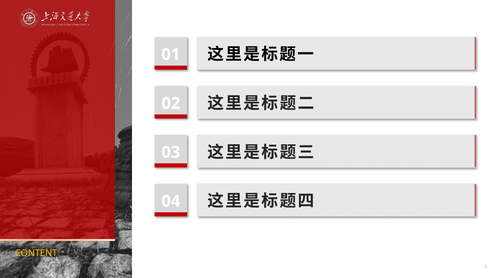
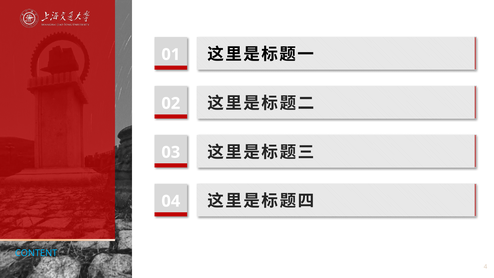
CONTENT colour: yellow -> light blue (36, 253)
